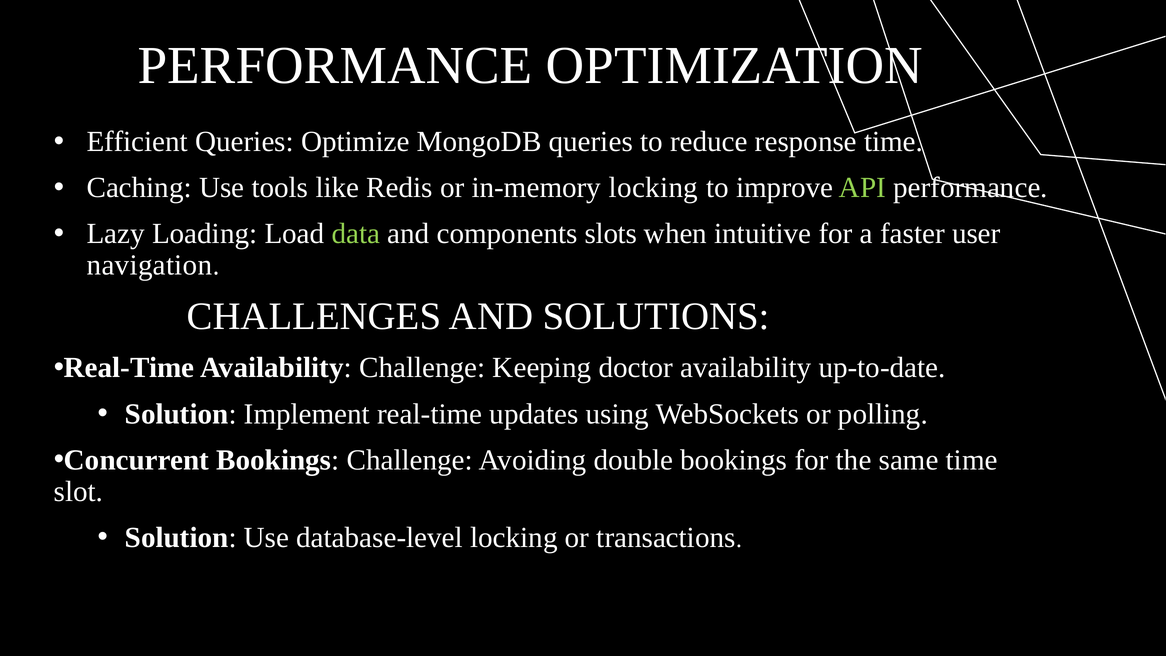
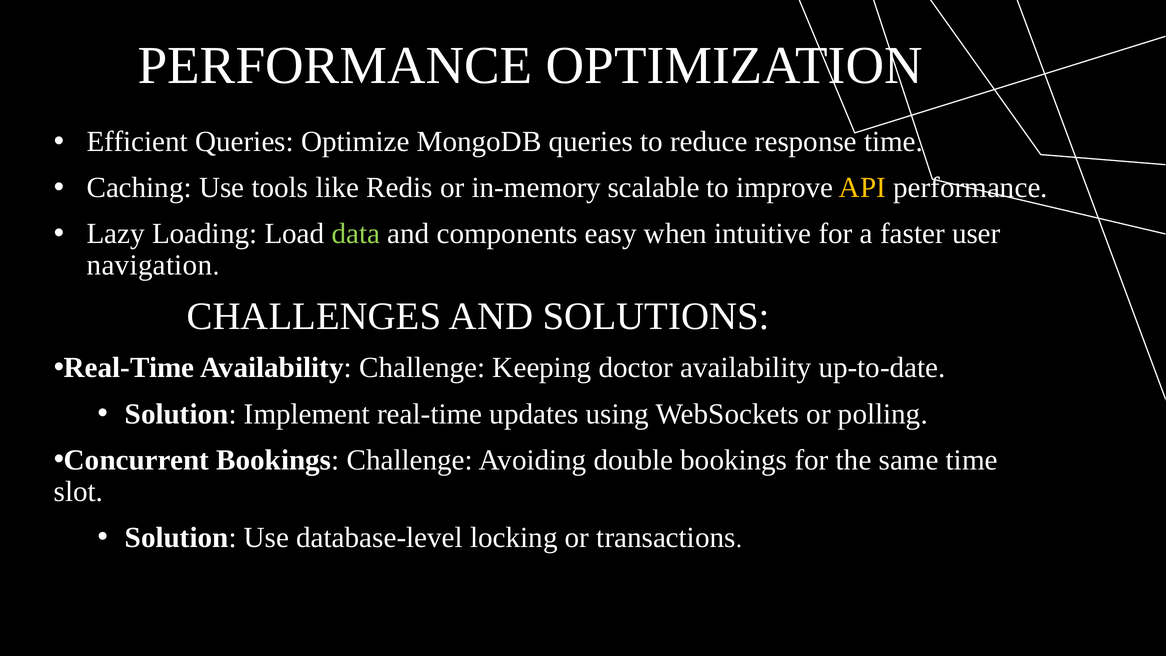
in-memory locking: locking -> scalable (654, 188)
API colour: light green -> yellow (862, 188)
slots: slots -> easy (611, 234)
